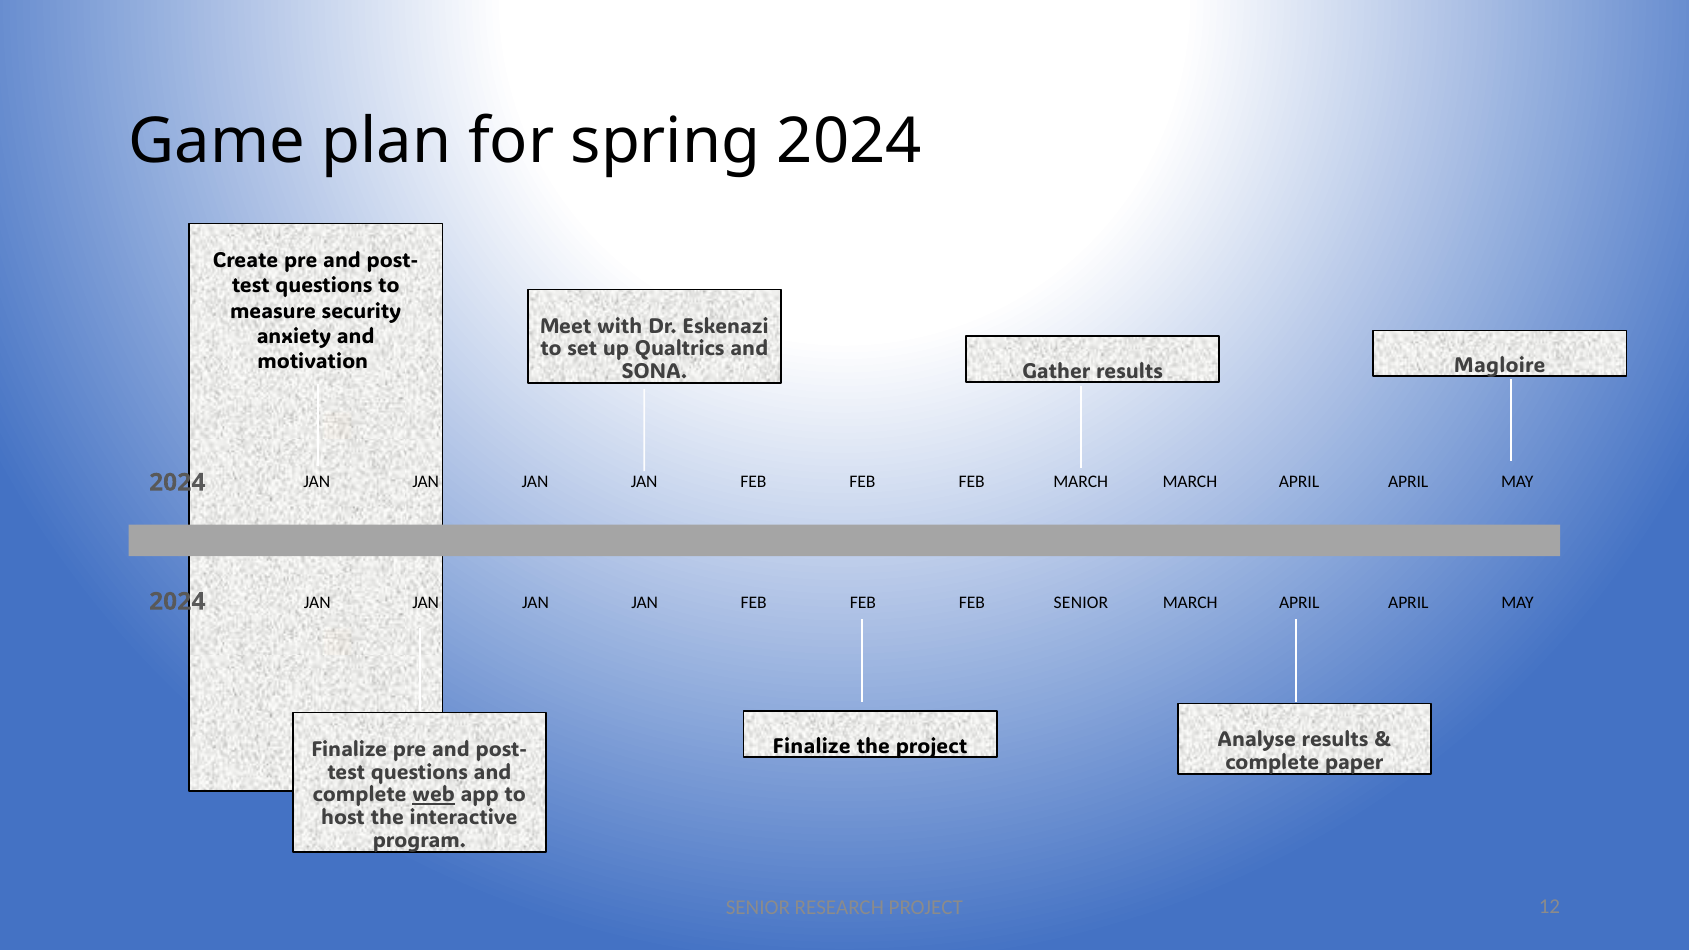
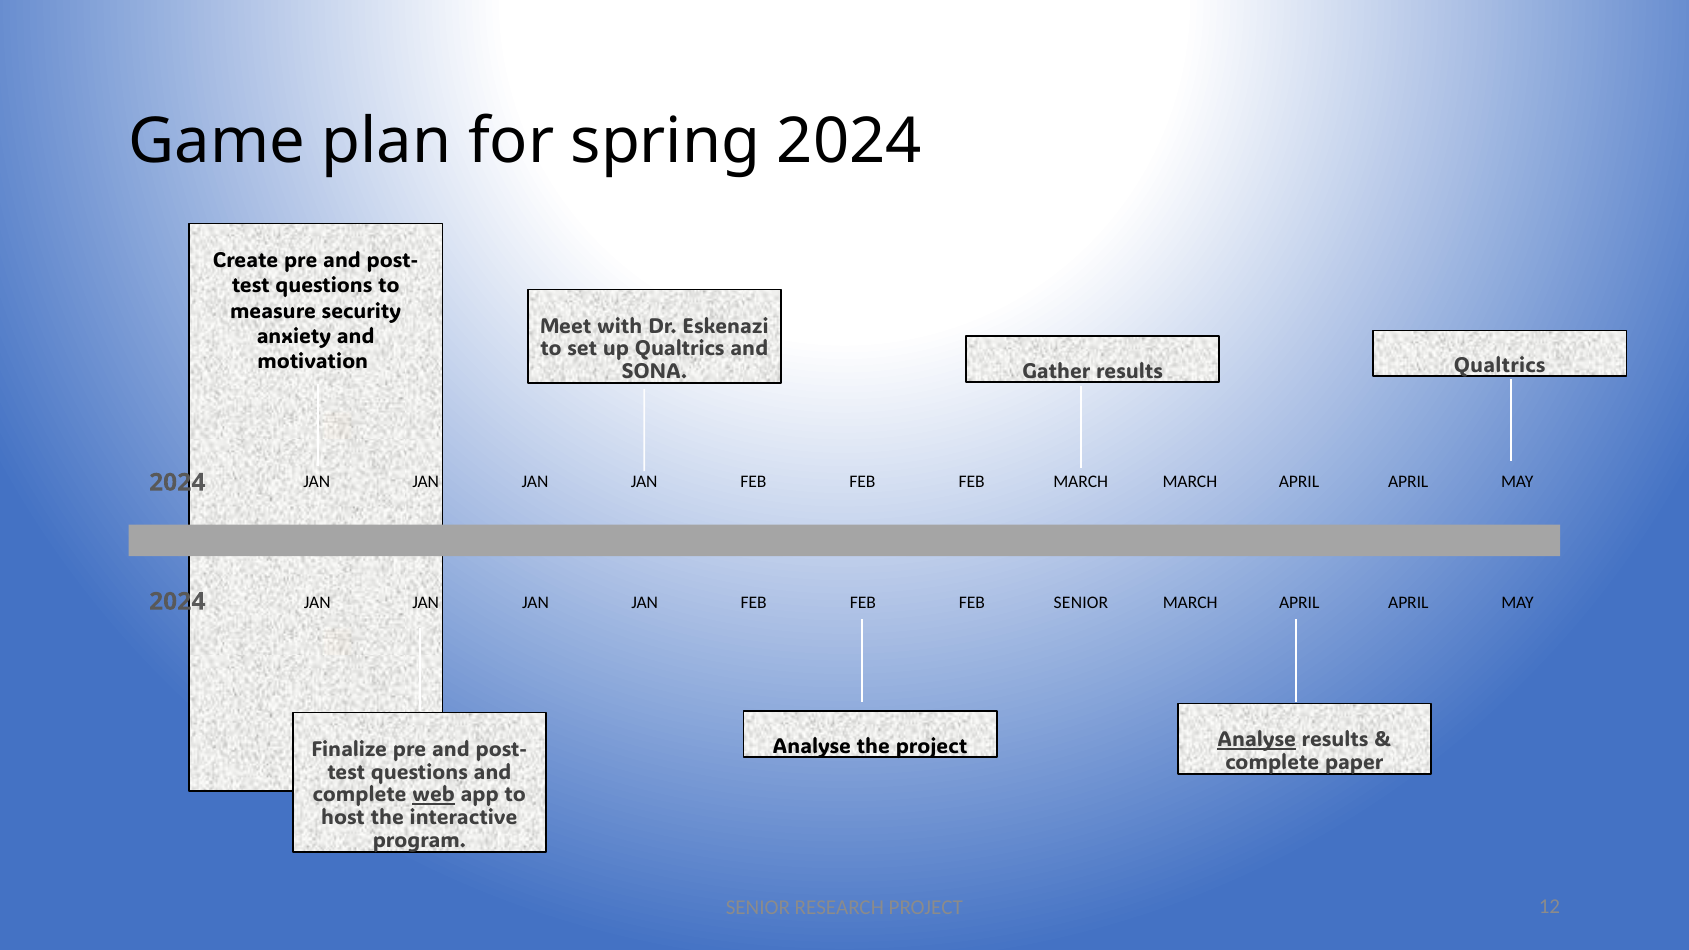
SONA Magloire: Magloire -> Qualtrics (1500, 366)
Finalize: Finalize -> Analyse (812, 747)
Analyse underline: none -> present (1257, 740)
